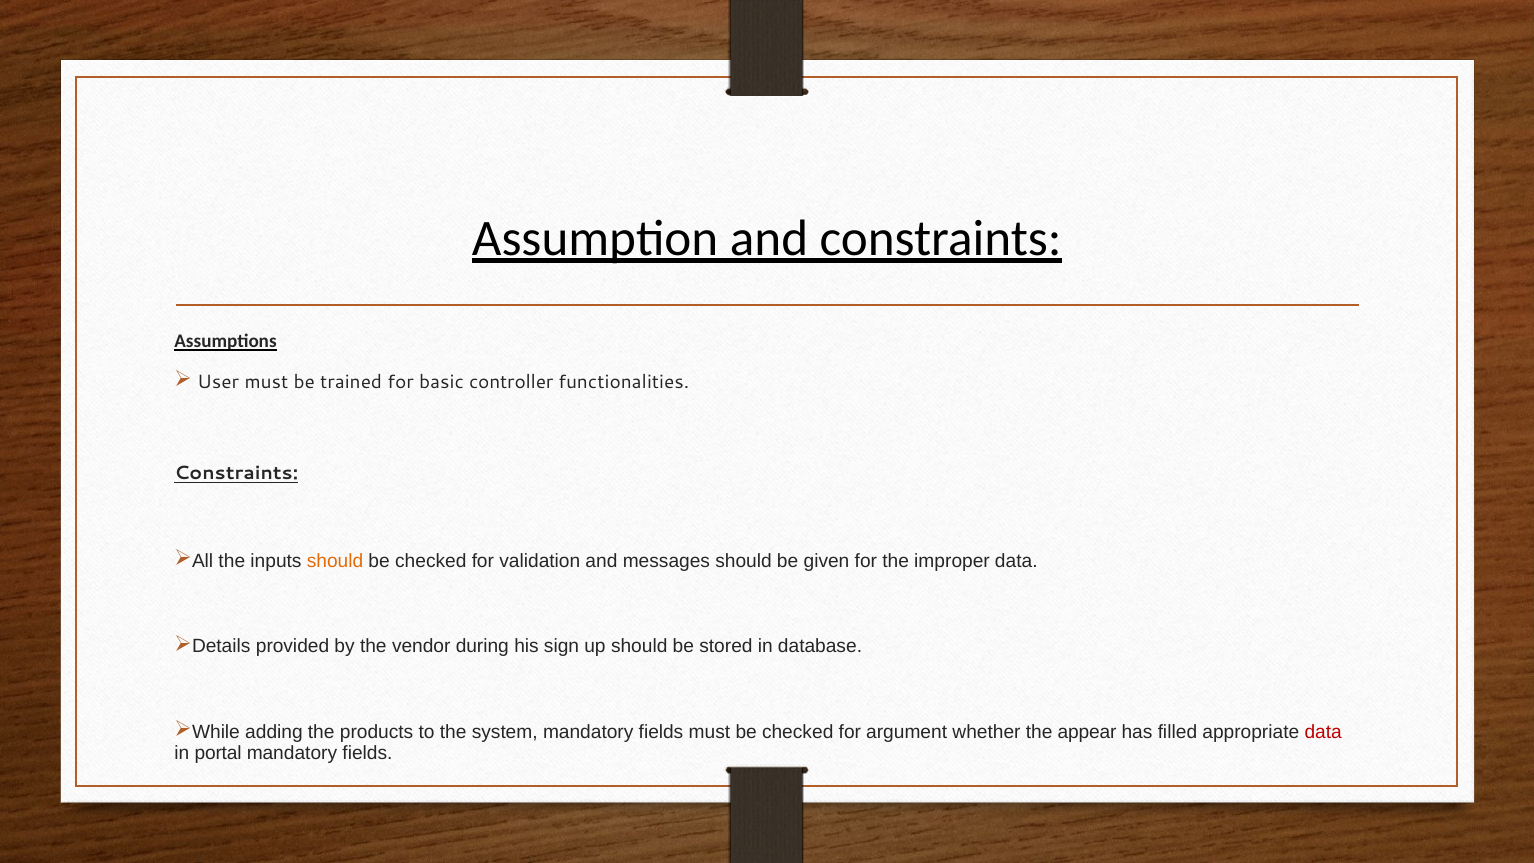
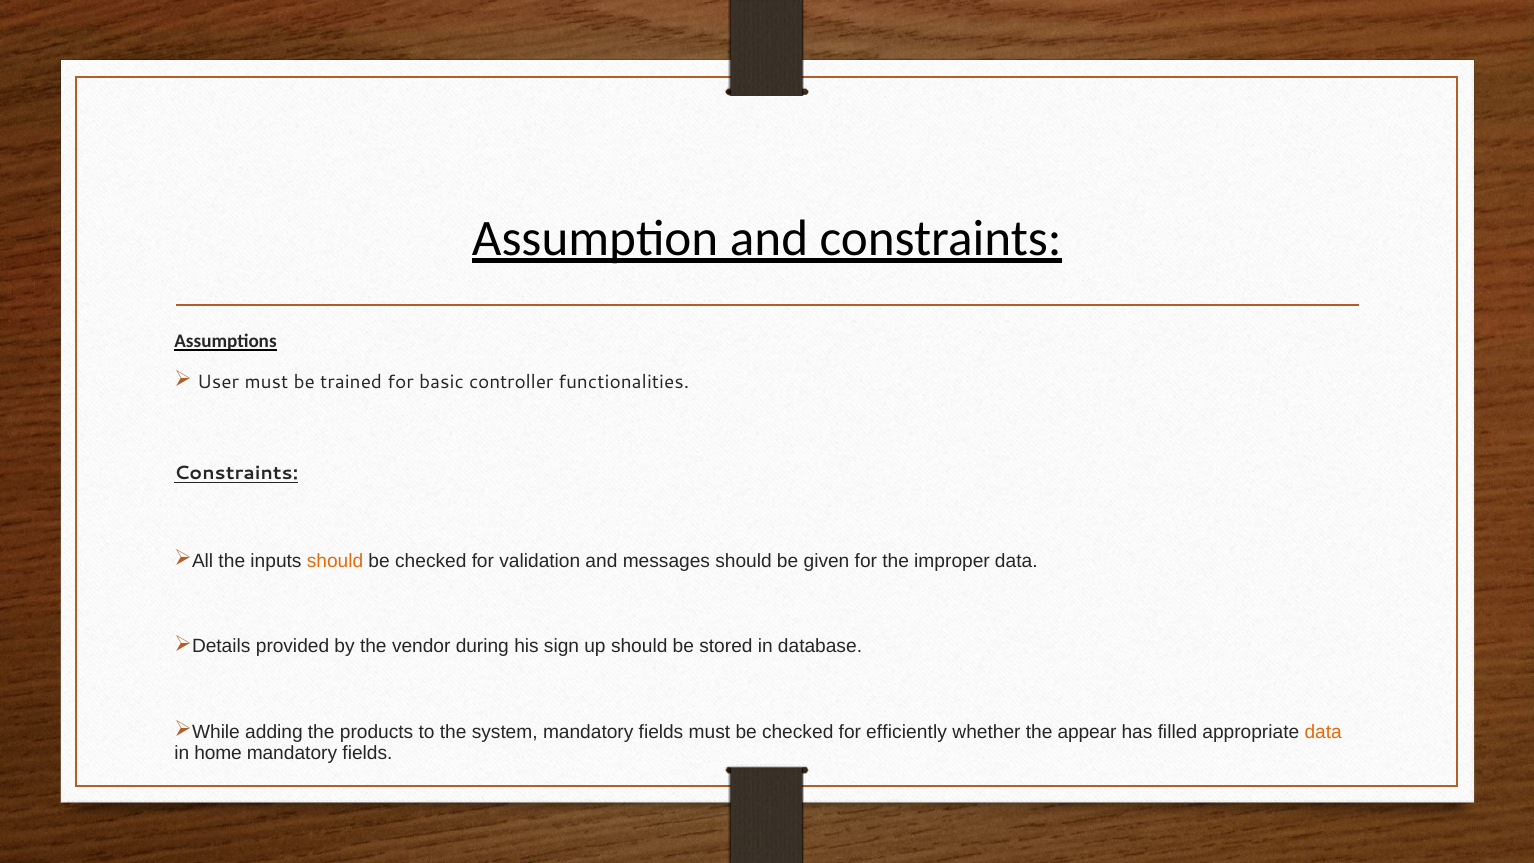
argument: argument -> efficiently (907, 732)
data colour: red -> orange (1323, 732)
portal: portal -> home (218, 753)
